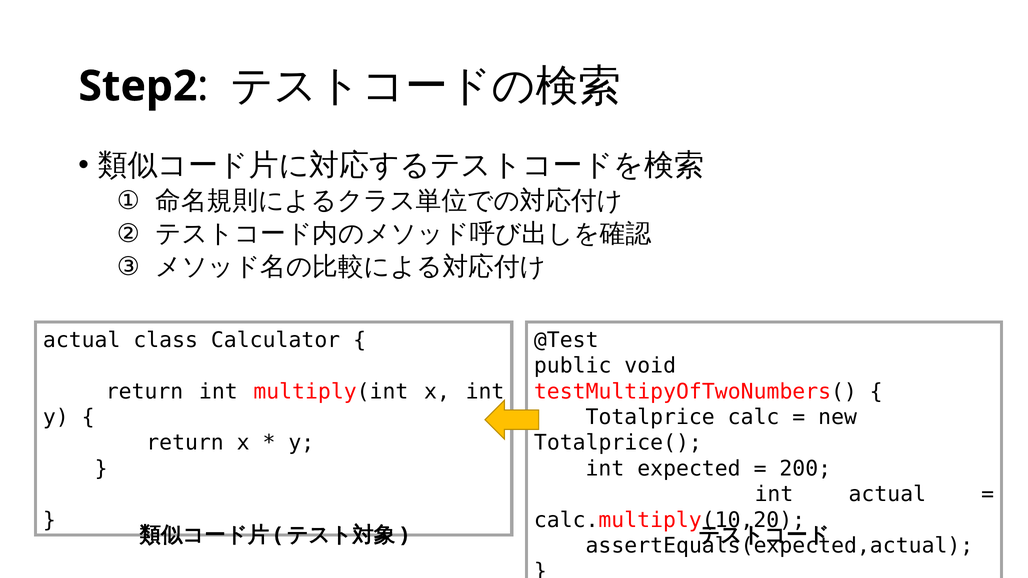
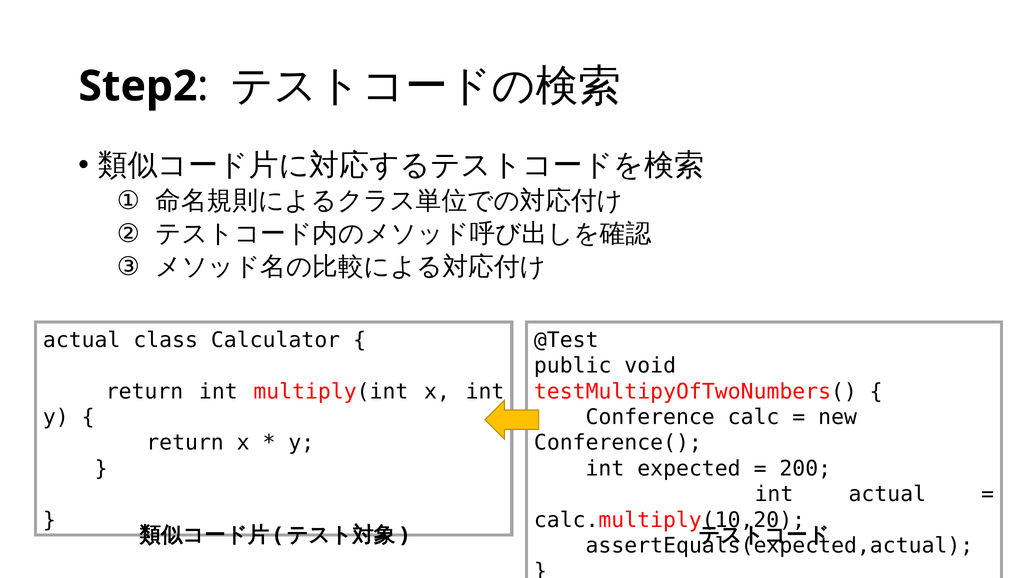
Totalprice: Totalprice -> Conference (650, 417)
Totalprice(: Totalprice( -> Conference( (618, 443)
